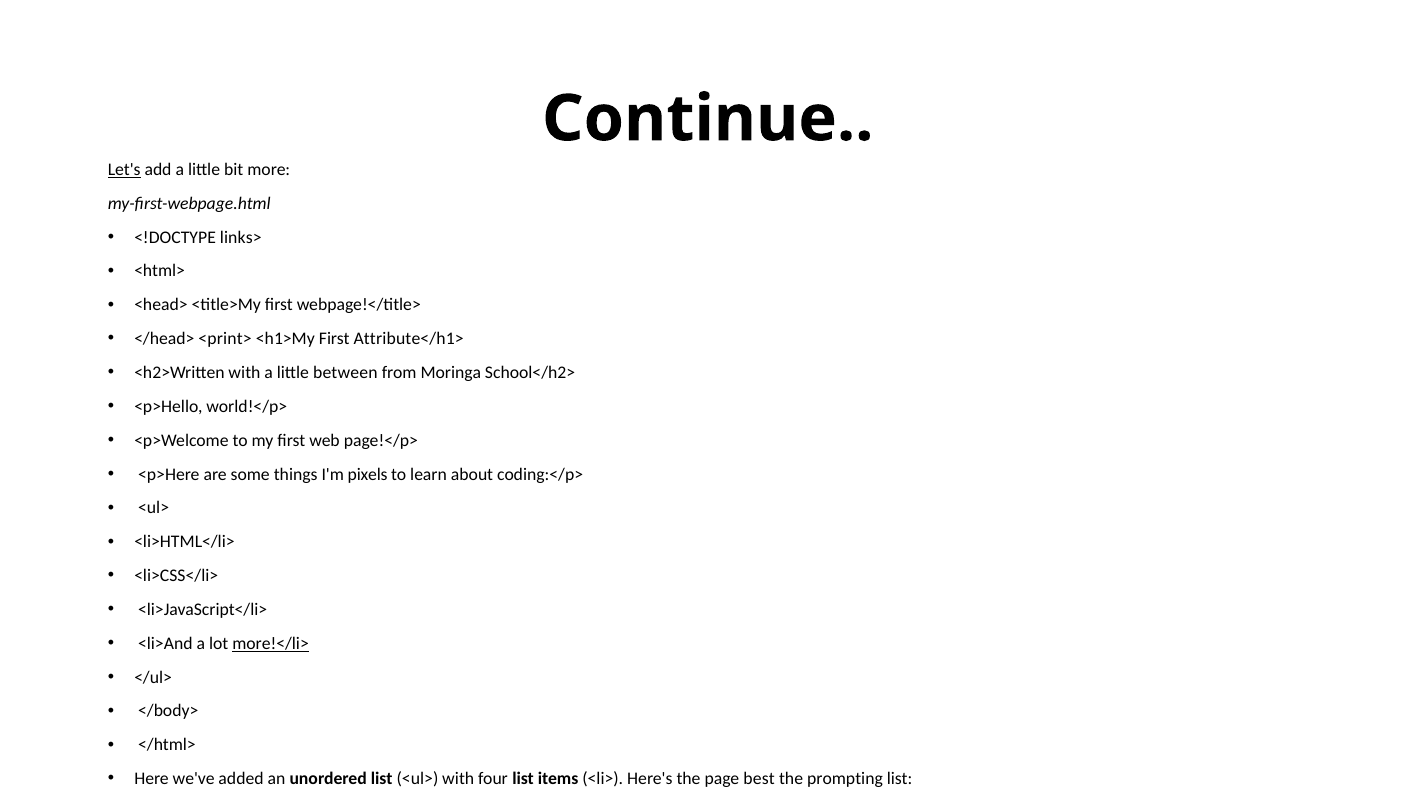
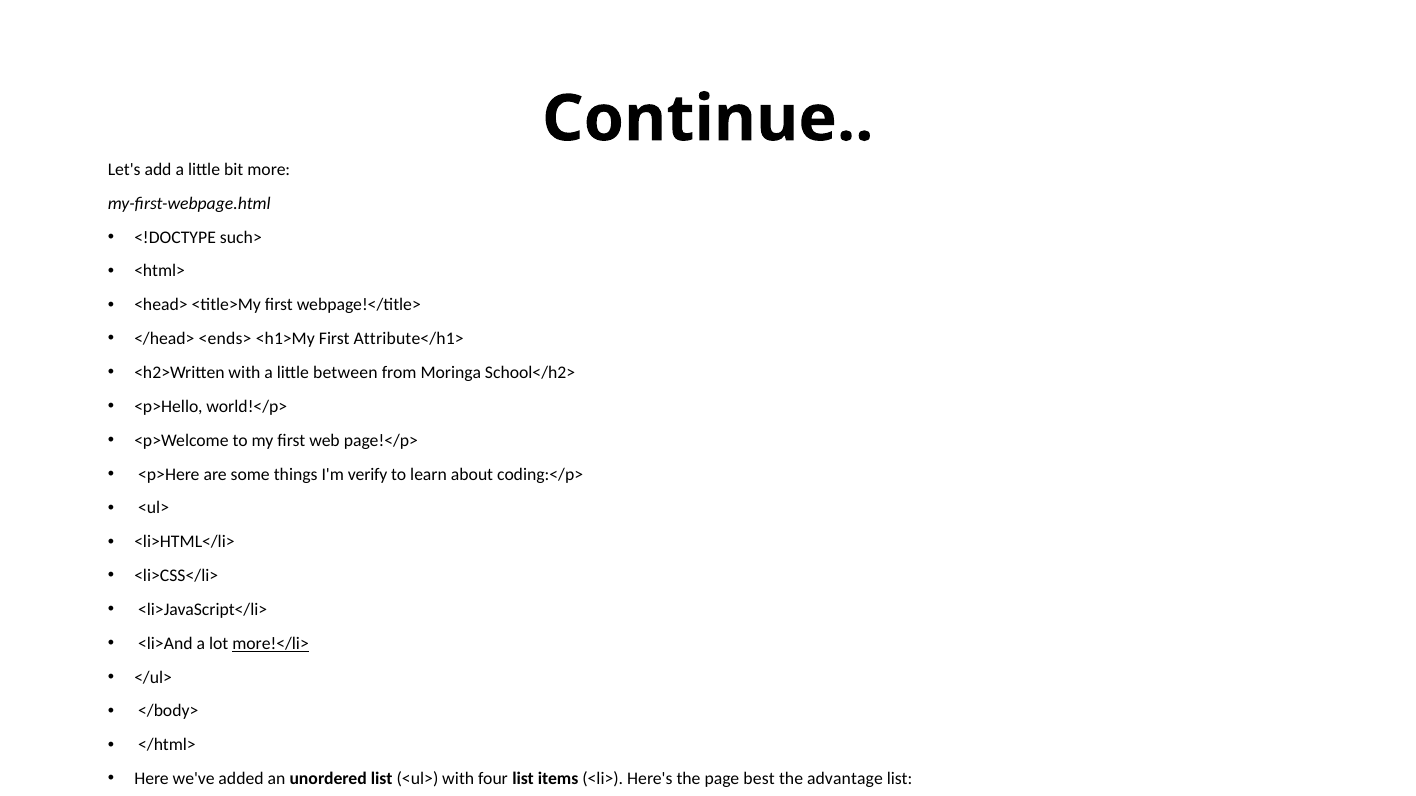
Let's underline: present -> none (124, 170)
links>: links> -> such> (241, 237)
<print>: <print> -> <ends> (225, 339)
pixels: pixels -> verify (368, 475)
prompting: prompting -> advantage (845, 779)
